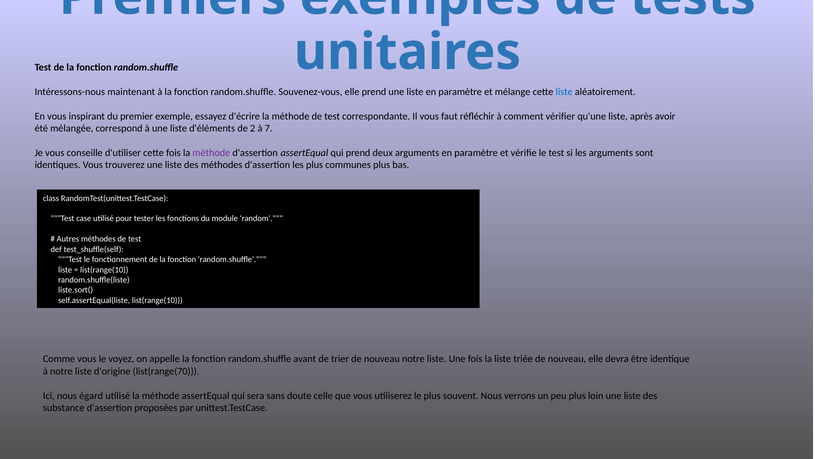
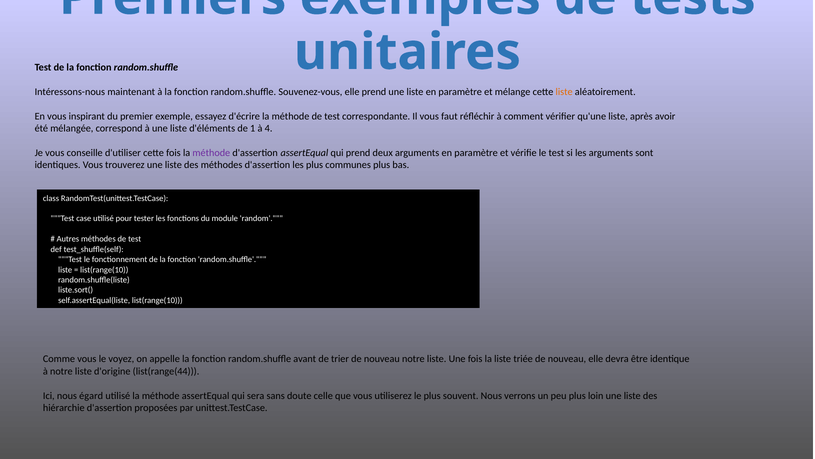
liste colour: blue -> orange (564, 92)
2: 2 -> 1 (253, 128)
7: 7 -> 4 (269, 128)
list(range(70: list(range(70 -> list(range(44 (166, 371)
substance: substance -> hiérarchie (64, 407)
